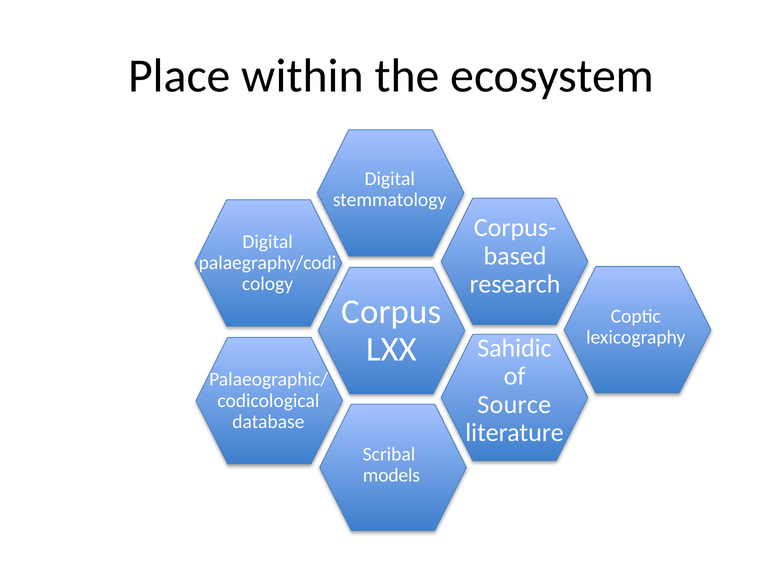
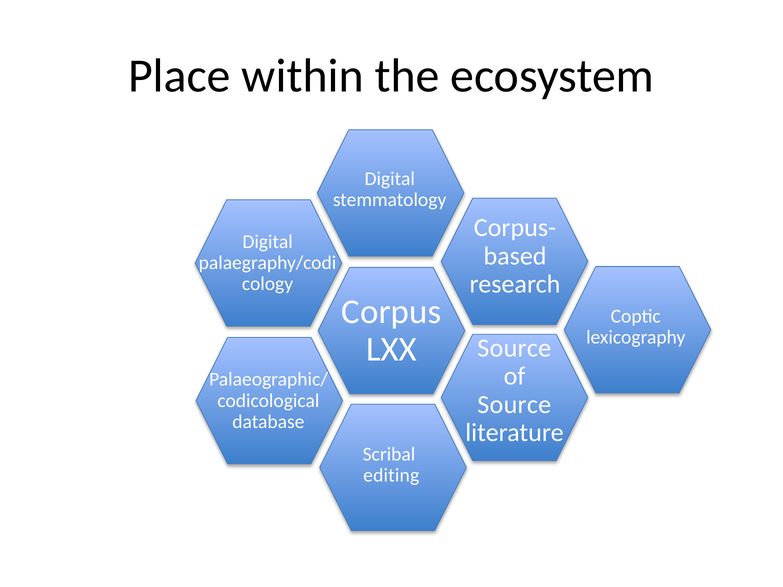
LXX Sahidic: Sahidic -> Source (514, 348)
models: models -> editing (391, 475)
